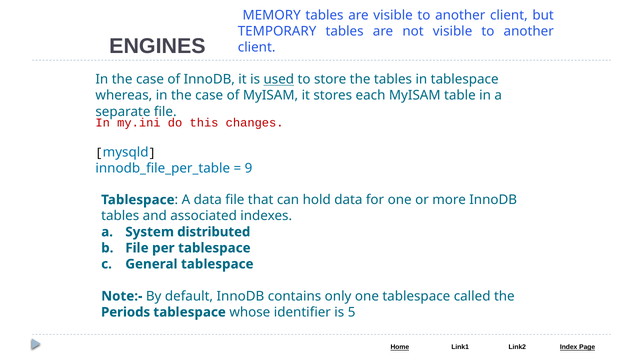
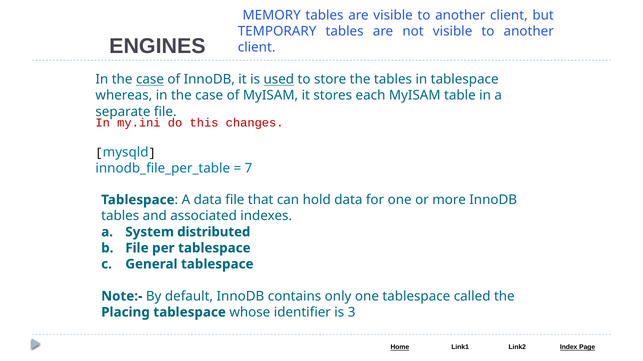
case underline: none -> present (150, 80)
9: 9 -> 7 (249, 169)
Periods: Periods -> Placing (126, 313)
5: 5 -> 3 (352, 313)
